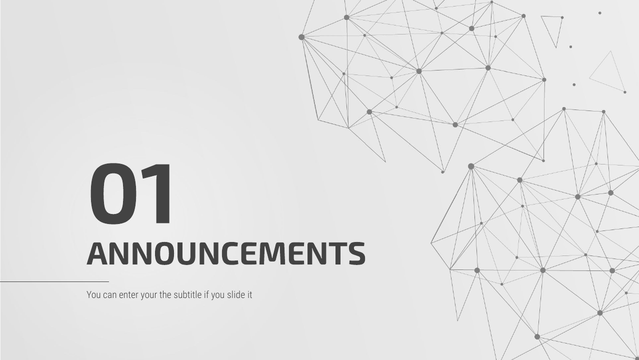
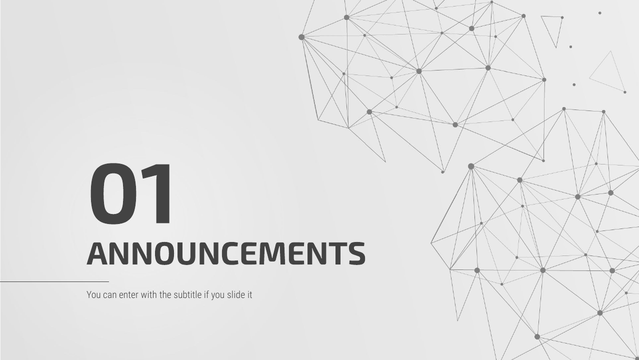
your: your -> with (149, 294)
